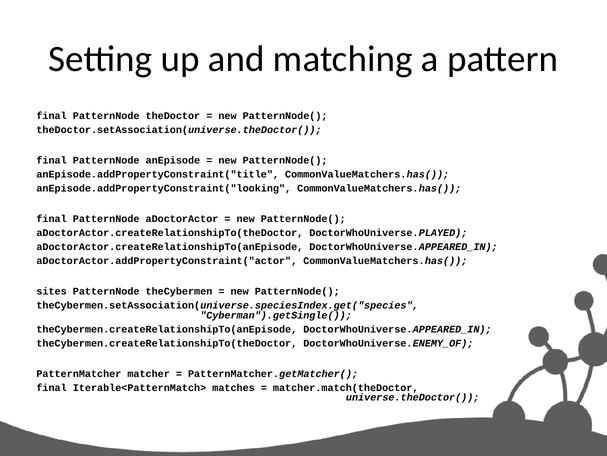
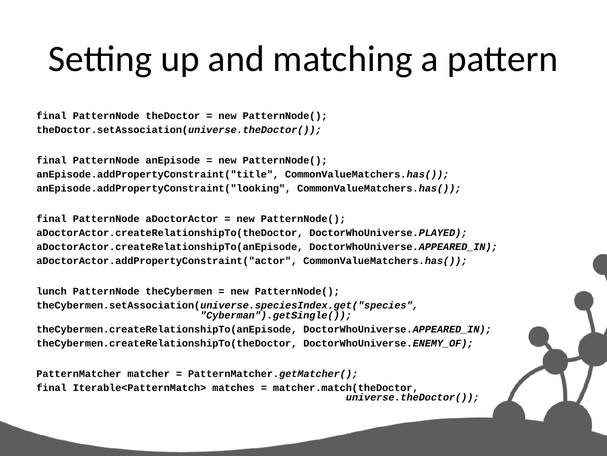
sites: sites -> lunch (52, 291)
